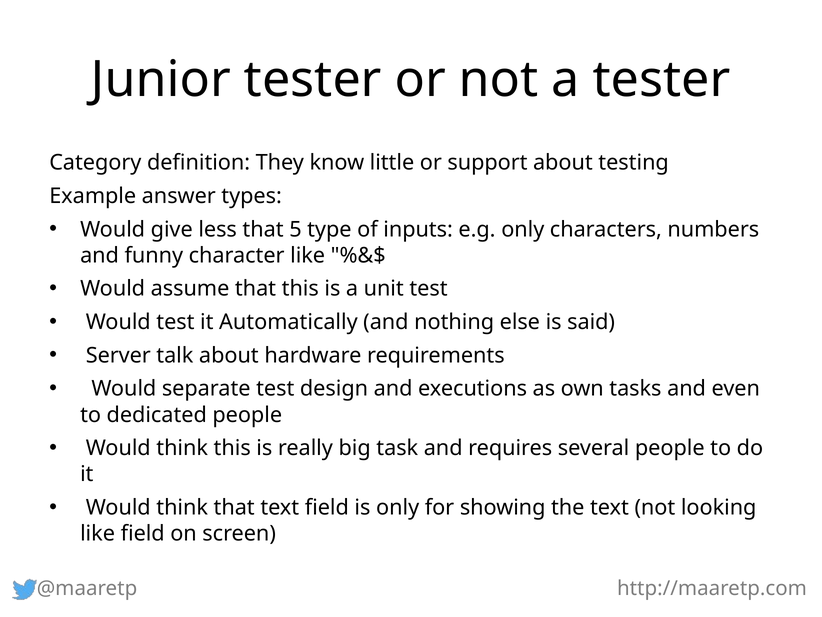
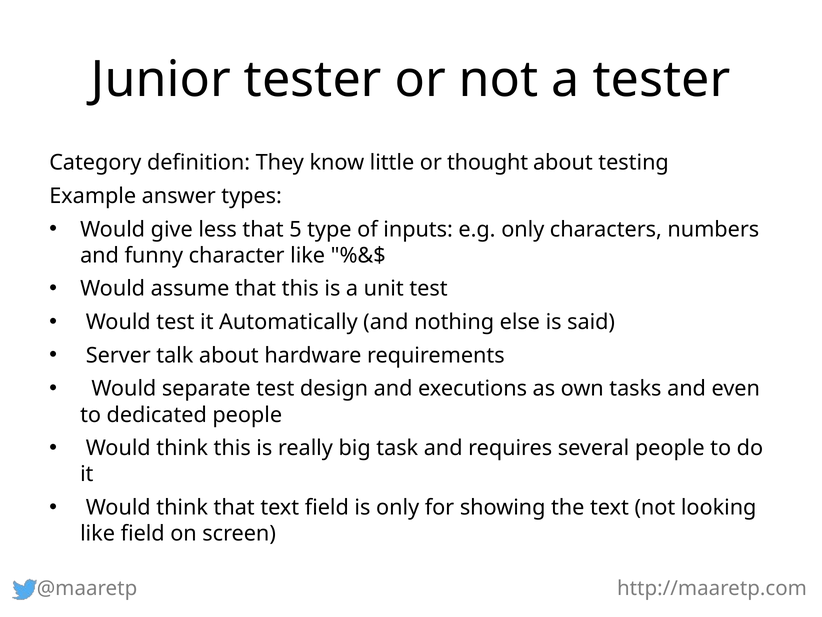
support: support -> thought (488, 162)
